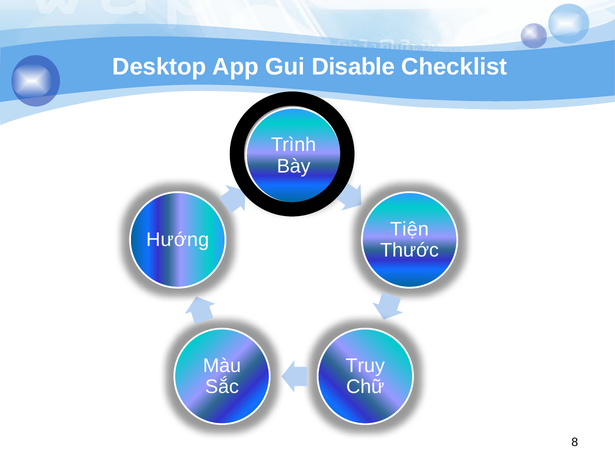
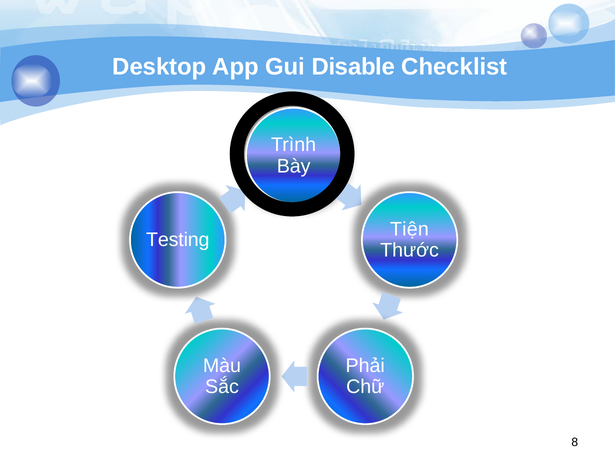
Hướng: Hướng -> Testing (178, 239)
Truy: Truy -> Phải (365, 365)
